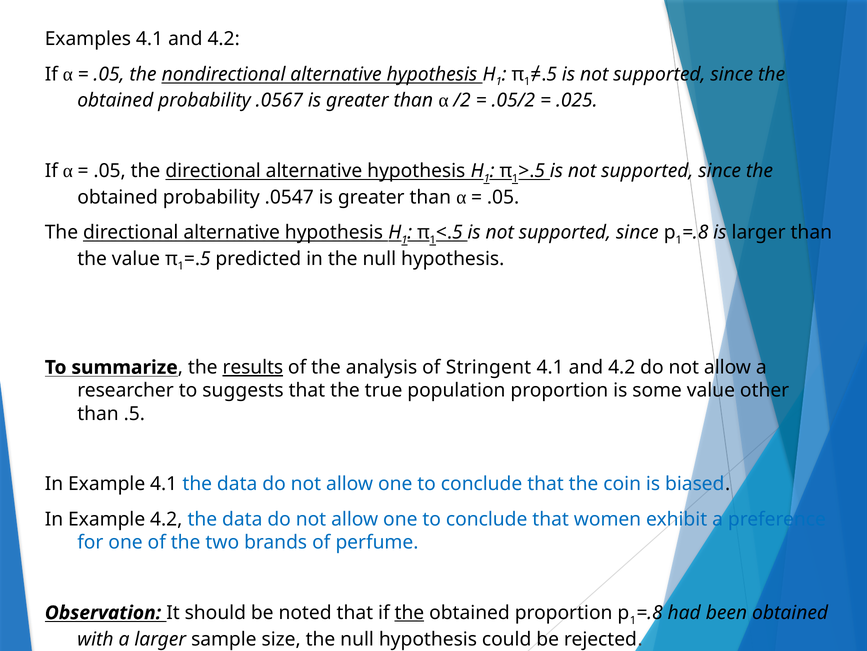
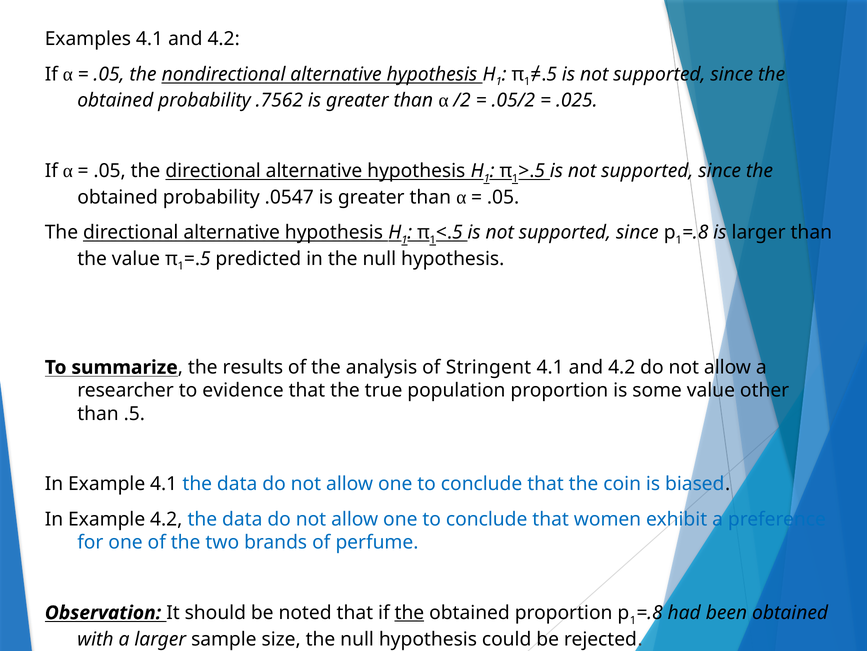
.0567: .0567 -> .7562 (279, 100)
results underline: present -> none (253, 367)
suggests: suggests -> evidence (243, 390)
